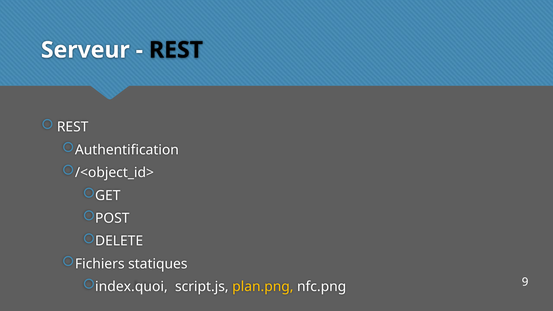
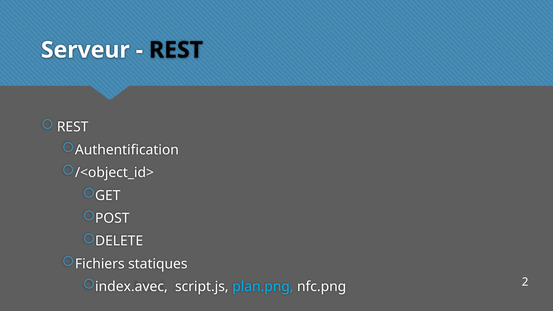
index.quoi: index.quoi -> index.avec (131, 287)
plan.png colour: yellow -> light blue (263, 287)
9: 9 -> 2 (525, 282)
